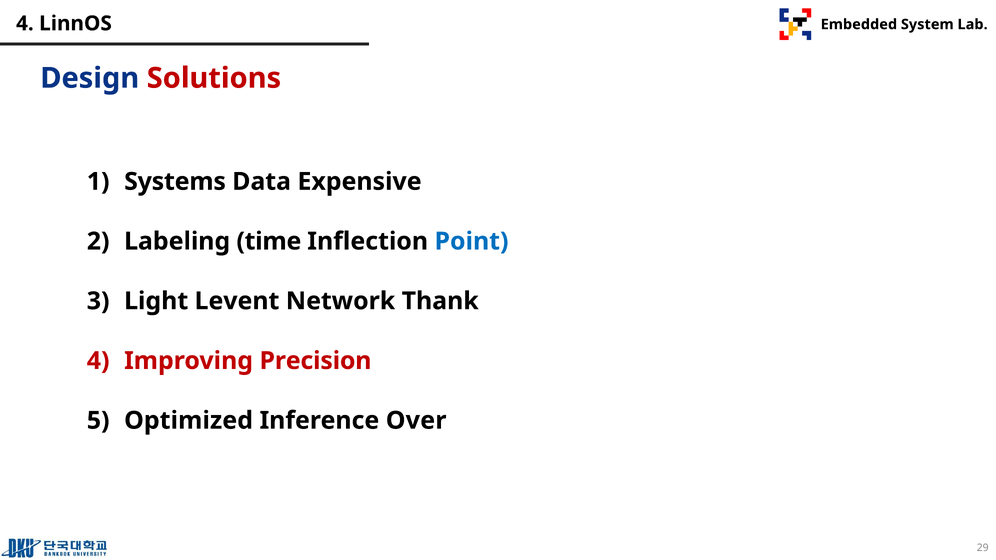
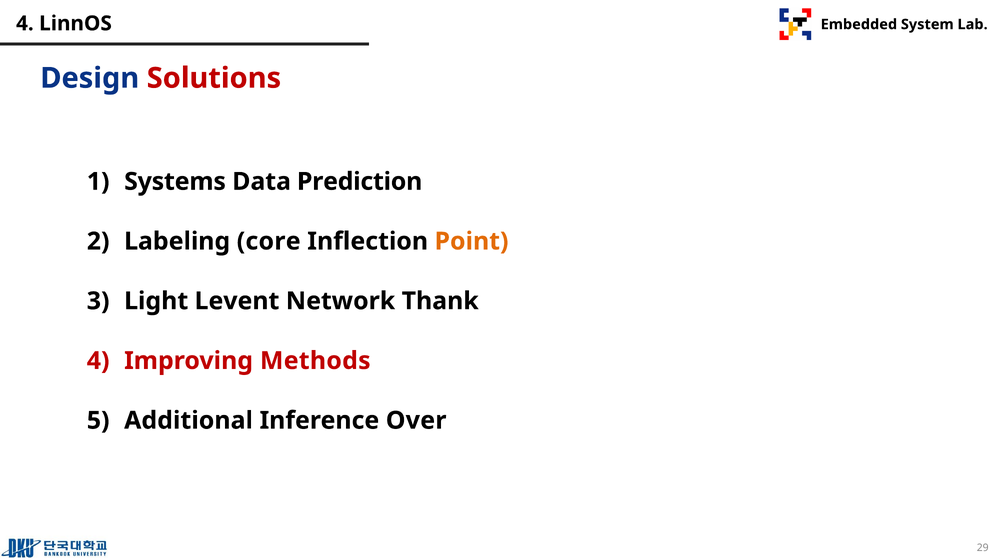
Expensive: Expensive -> Prediction (360, 182)
time: time -> core (269, 241)
Point colour: blue -> orange (471, 241)
Precision: Precision -> Methods (315, 361)
Optimized: Optimized -> Additional (189, 421)
